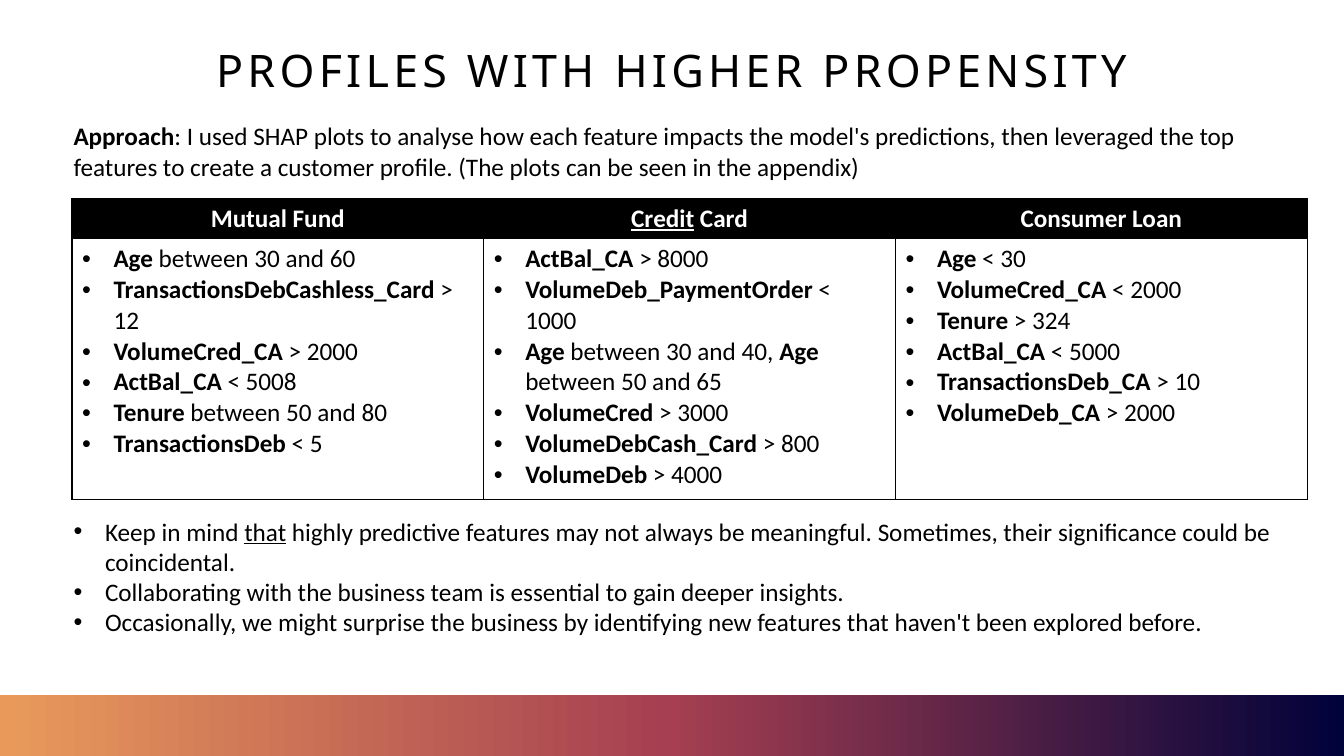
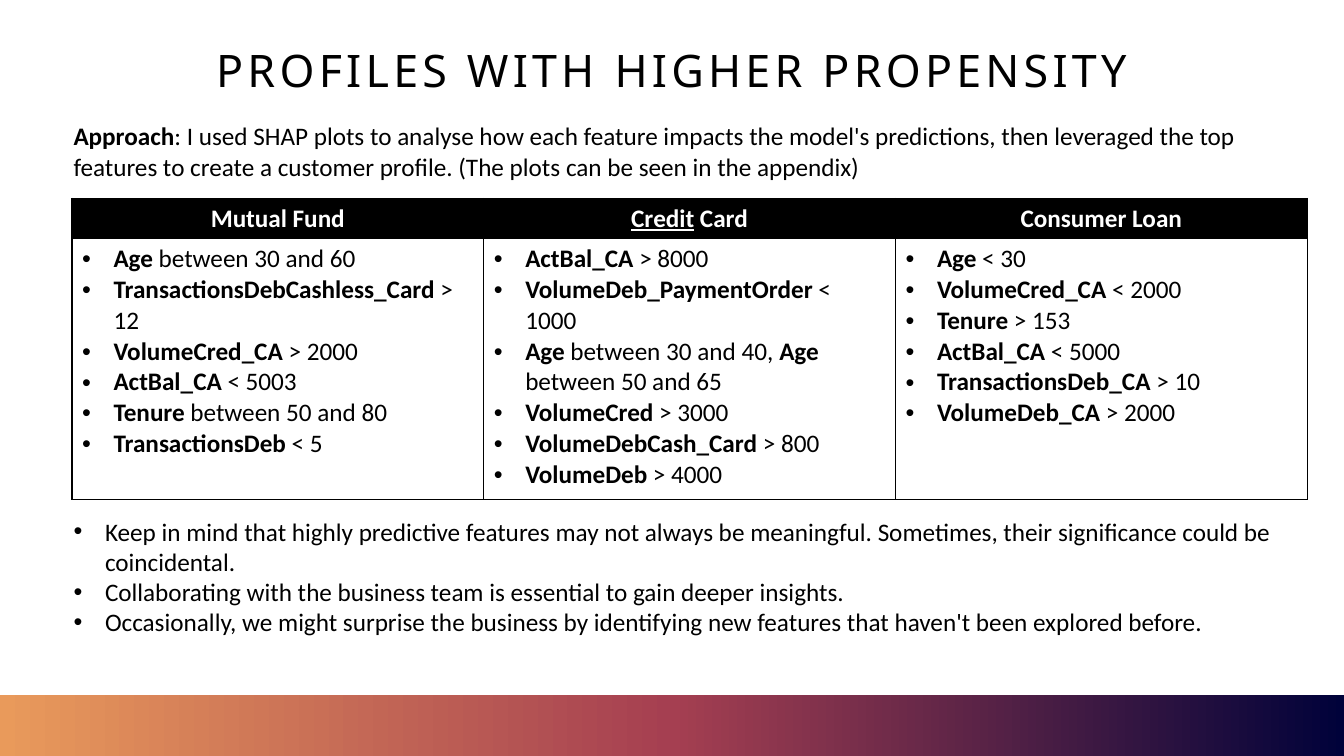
324: 324 -> 153 (1051, 321)
5008: 5008 -> 5003 (271, 383)
that underline: present -> none (265, 533)
